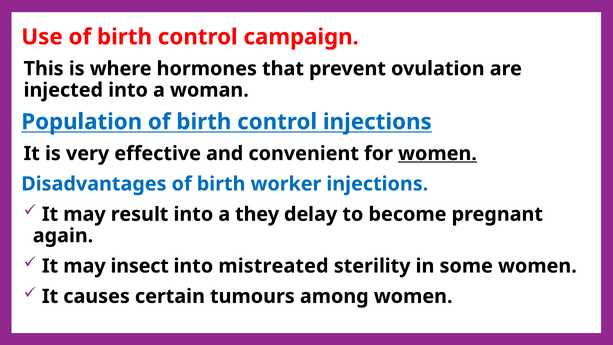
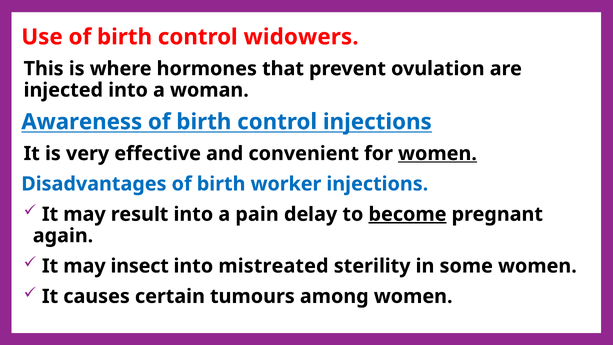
campaign: campaign -> widowers (301, 37)
Population: Population -> Awareness (82, 122)
they: they -> pain (257, 214)
become underline: none -> present (407, 214)
